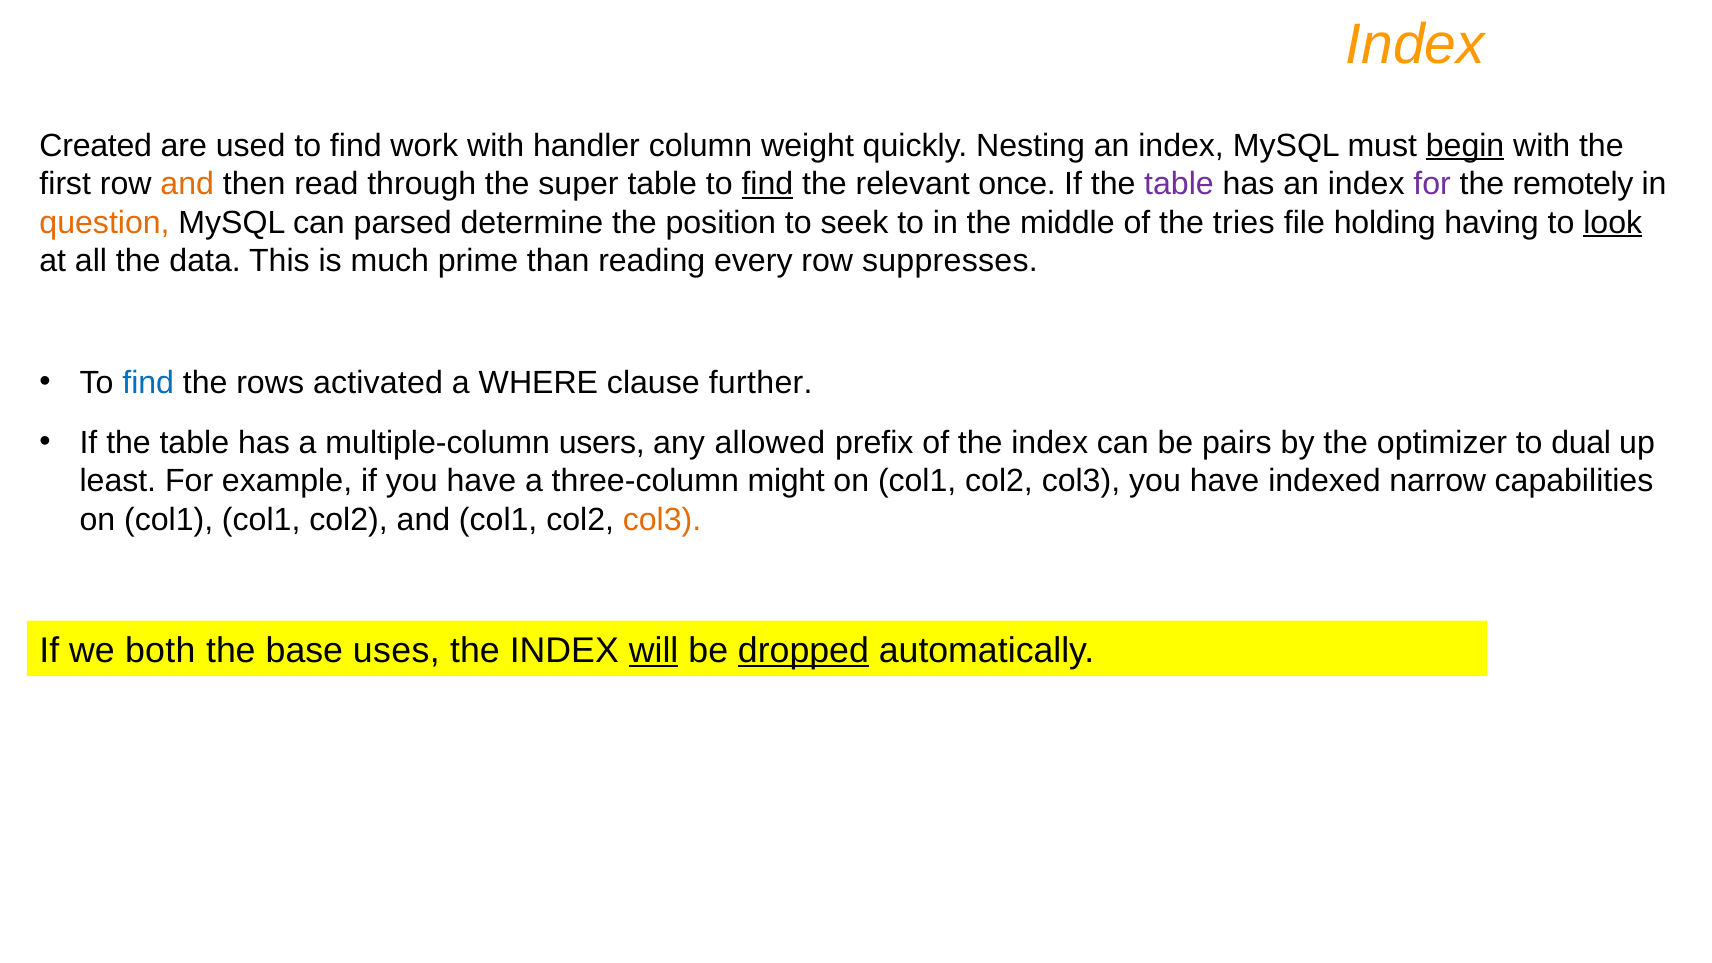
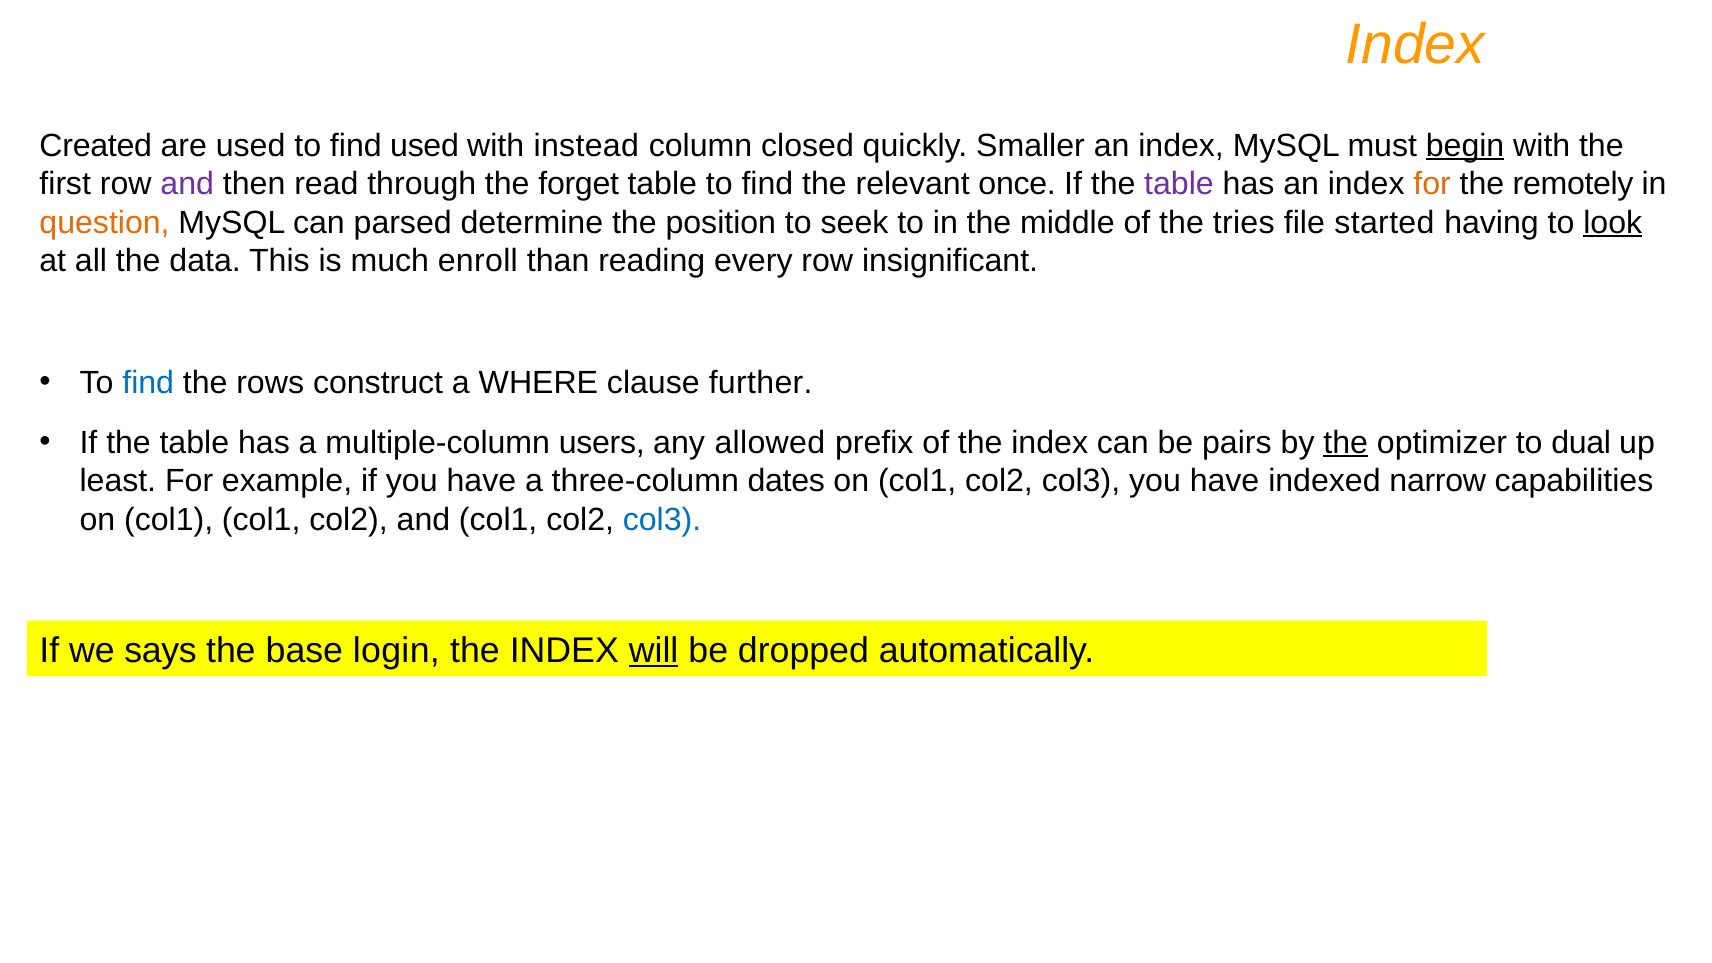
find work: work -> used (425, 145)
handler: handler -> instead (586, 145)
weight: weight -> closed (808, 145)
Nesting: Nesting -> Smaller (1031, 145)
and colour: orange -> purple (187, 184)
super: super -> forget (579, 184)
find underline: present -> none (767, 184)
for colour: purple -> orange (1432, 184)
holding: holding -> started (1384, 222)
prime: prime -> enroll (478, 261)
suppresses: suppresses -> insignificant (950, 261)
activated: activated -> construct (378, 383)
the underline: none -> present (1346, 443)
might: might -> dates (786, 481)
col3 colour: orange -> blue (662, 520)
both: both -> says (161, 651)
uses: uses -> login (396, 651)
dropped underline: present -> none (803, 651)
